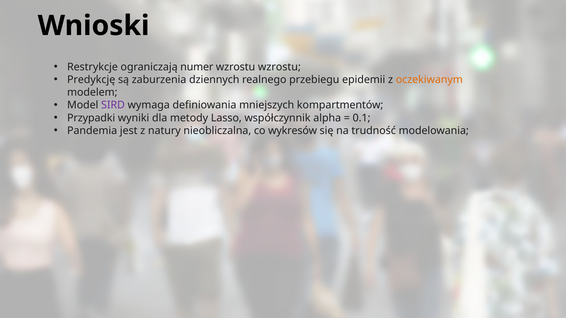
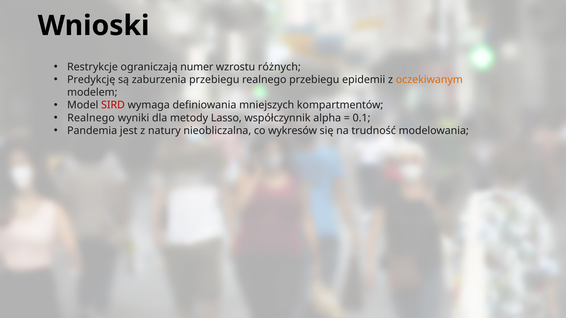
wzrostu wzrostu: wzrostu -> różnych (279, 67)
zaburzenia dziennych: dziennych -> przebiegu (214, 80)
SIRD colour: purple -> red (113, 105)
Przypadki: Przypadki -> Realnego (91, 118)
